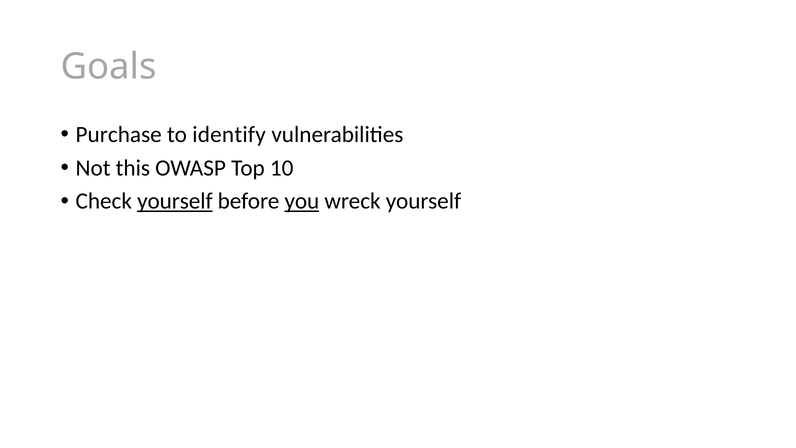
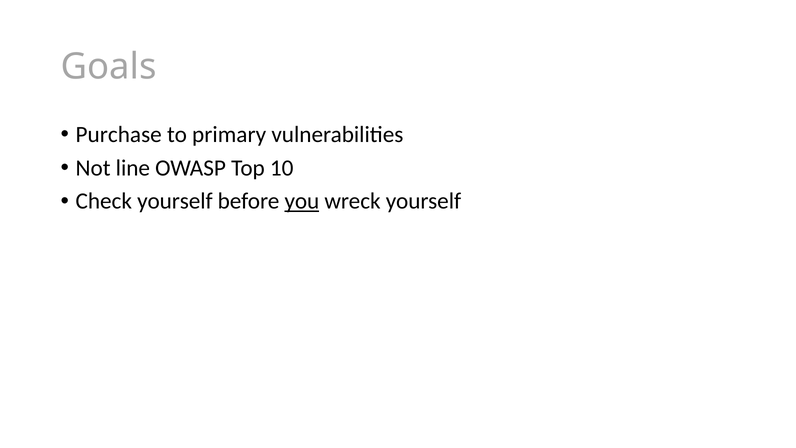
identify: identify -> primary (229, 135)
this: this -> line (133, 168)
yourself underline: present -> none (175, 201)
